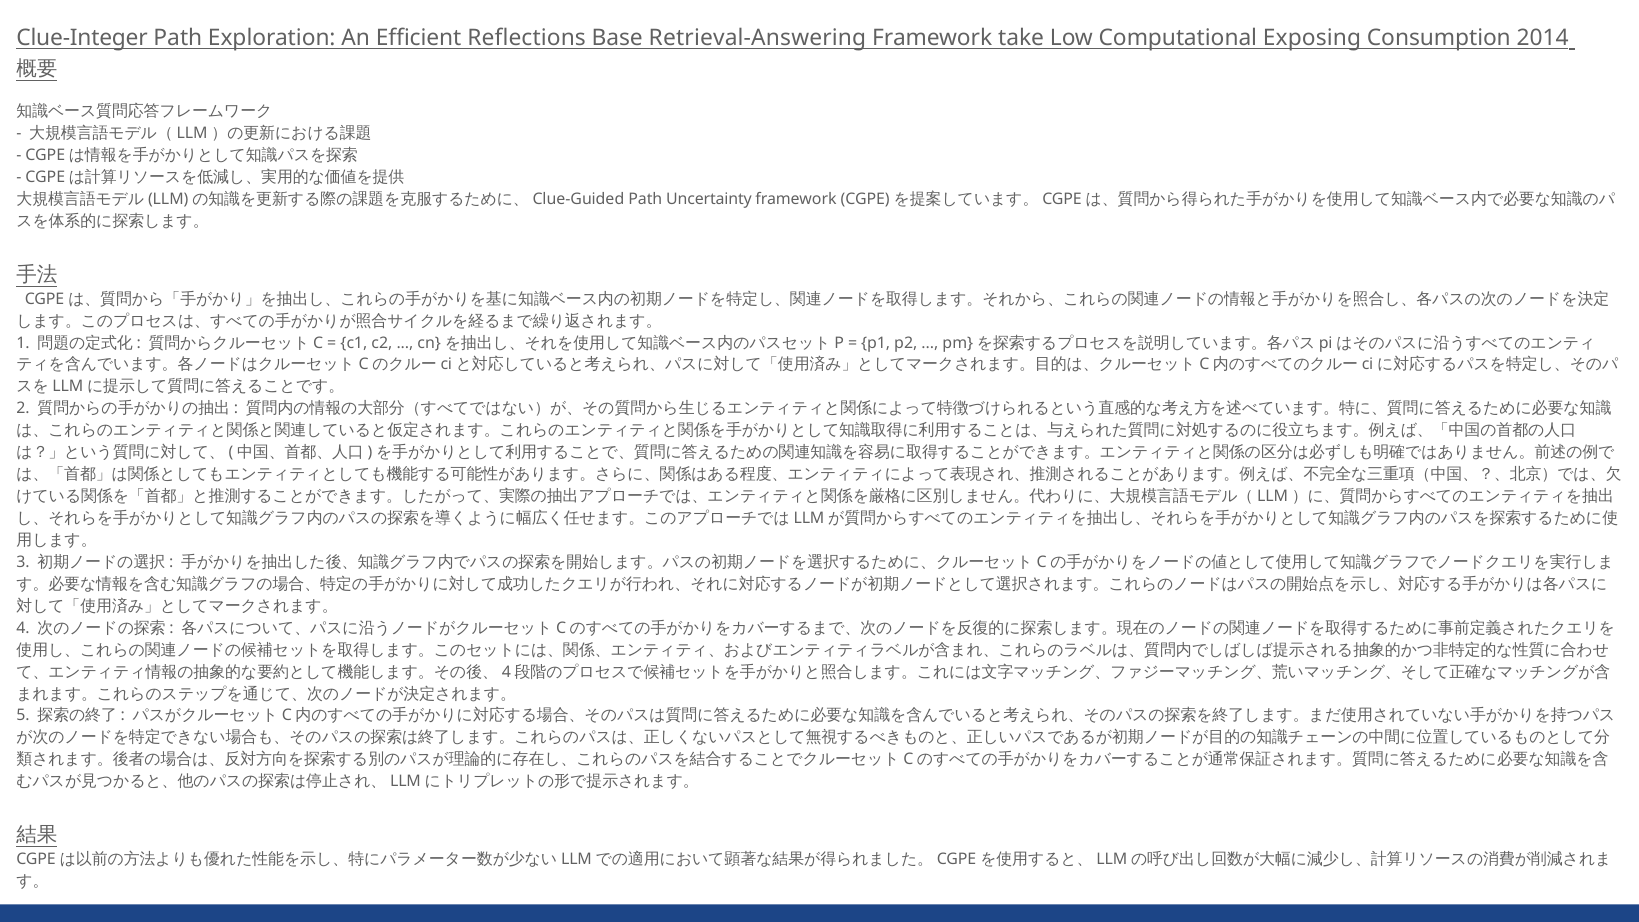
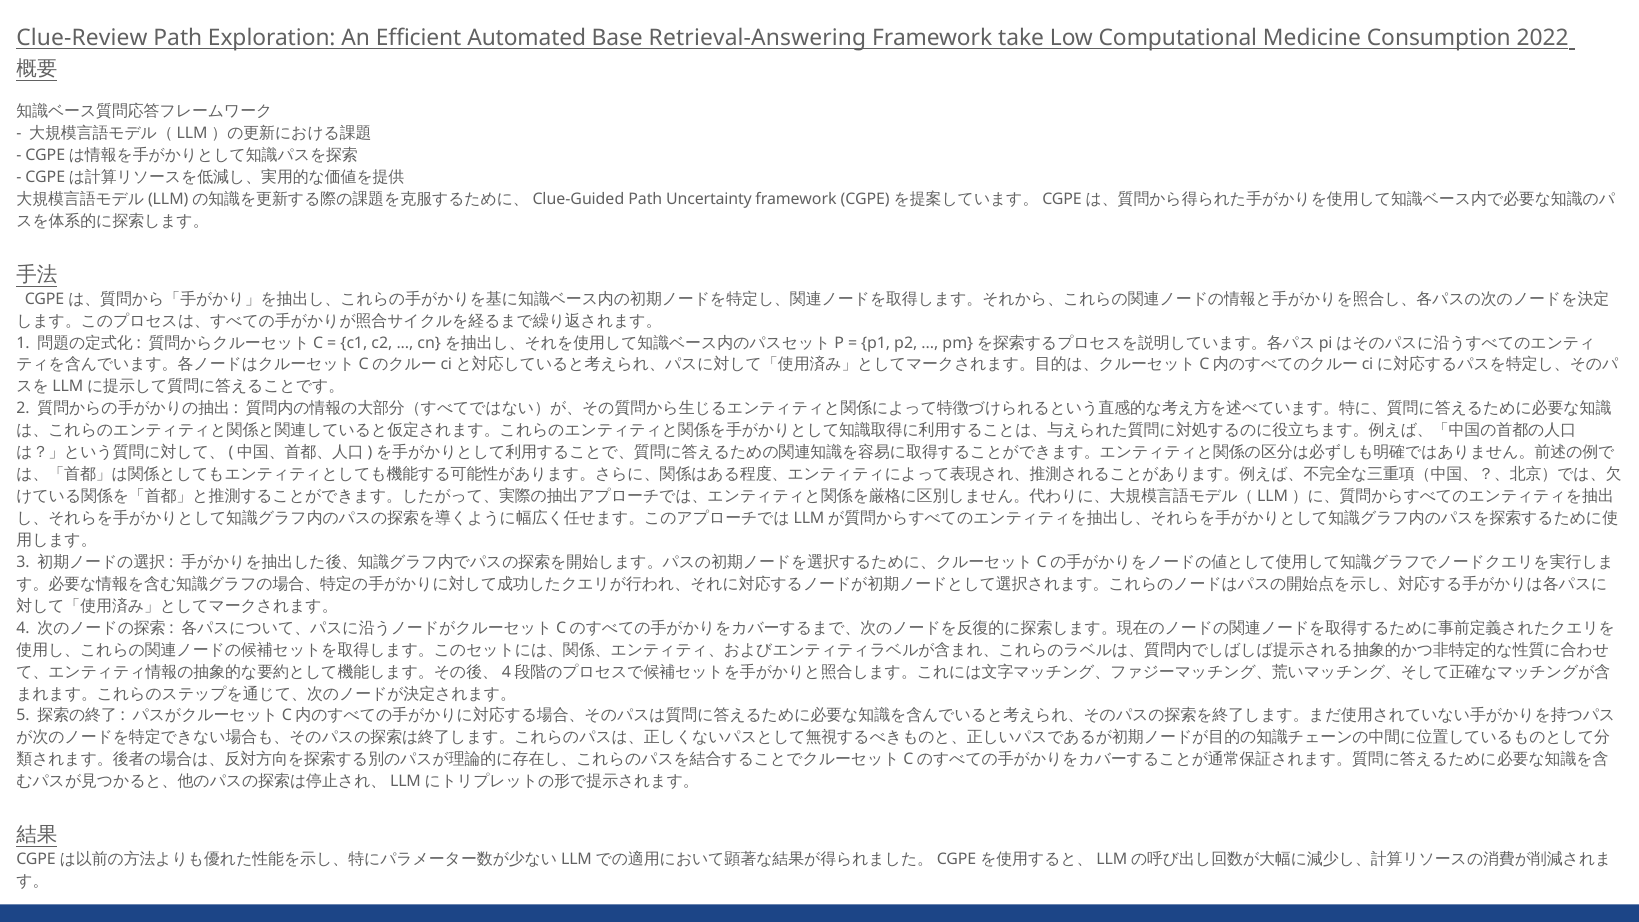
Clue-Integer: Clue-Integer -> Clue-Review (82, 38)
Reflections: Reflections -> Automated (527, 38)
Exposing: Exposing -> Medicine (1312, 38)
2014: 2014 -> 2022 (1543, 38)
